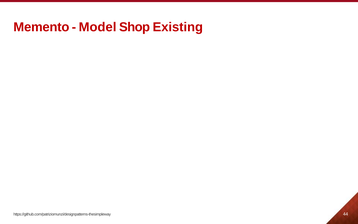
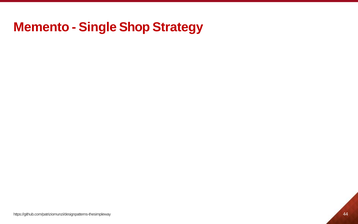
Model: Model -> Single (98, 27)
Existing: Existing -> Strategy (178, 27)
